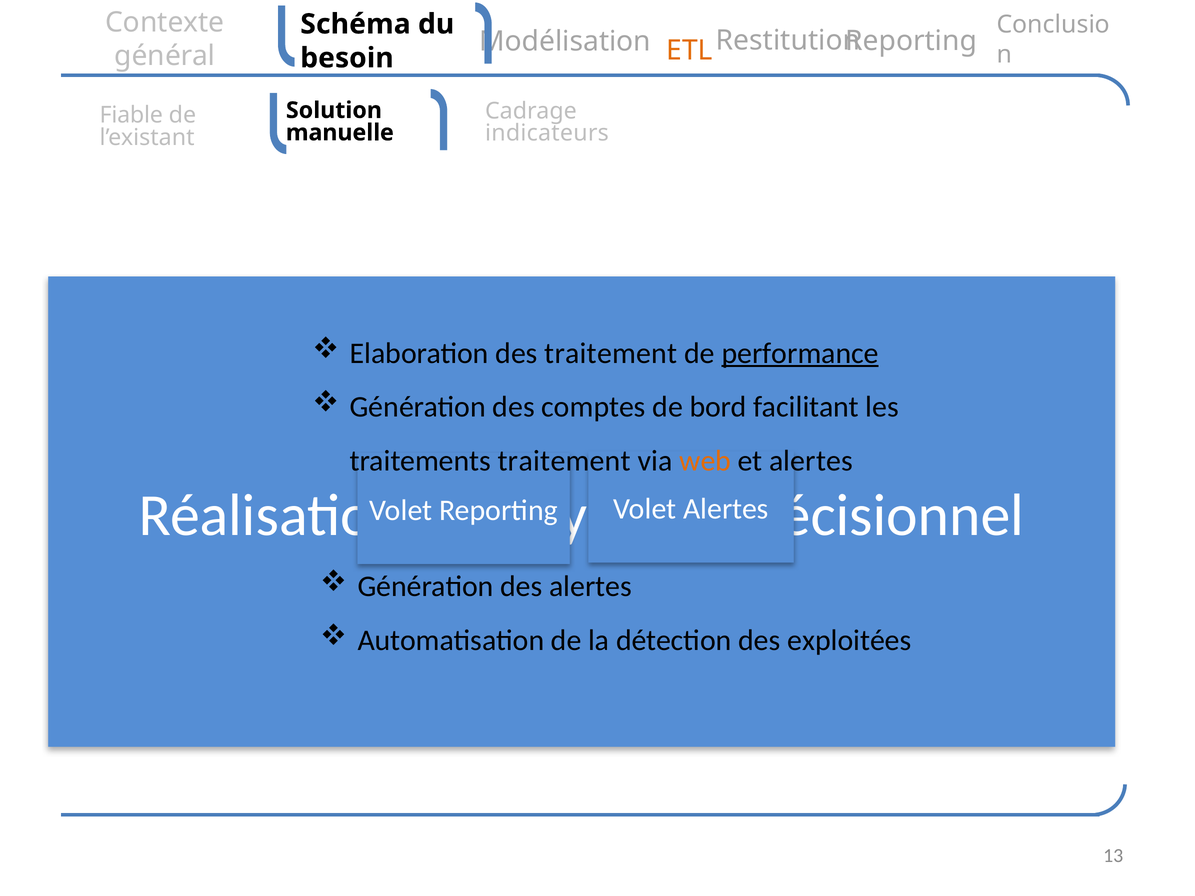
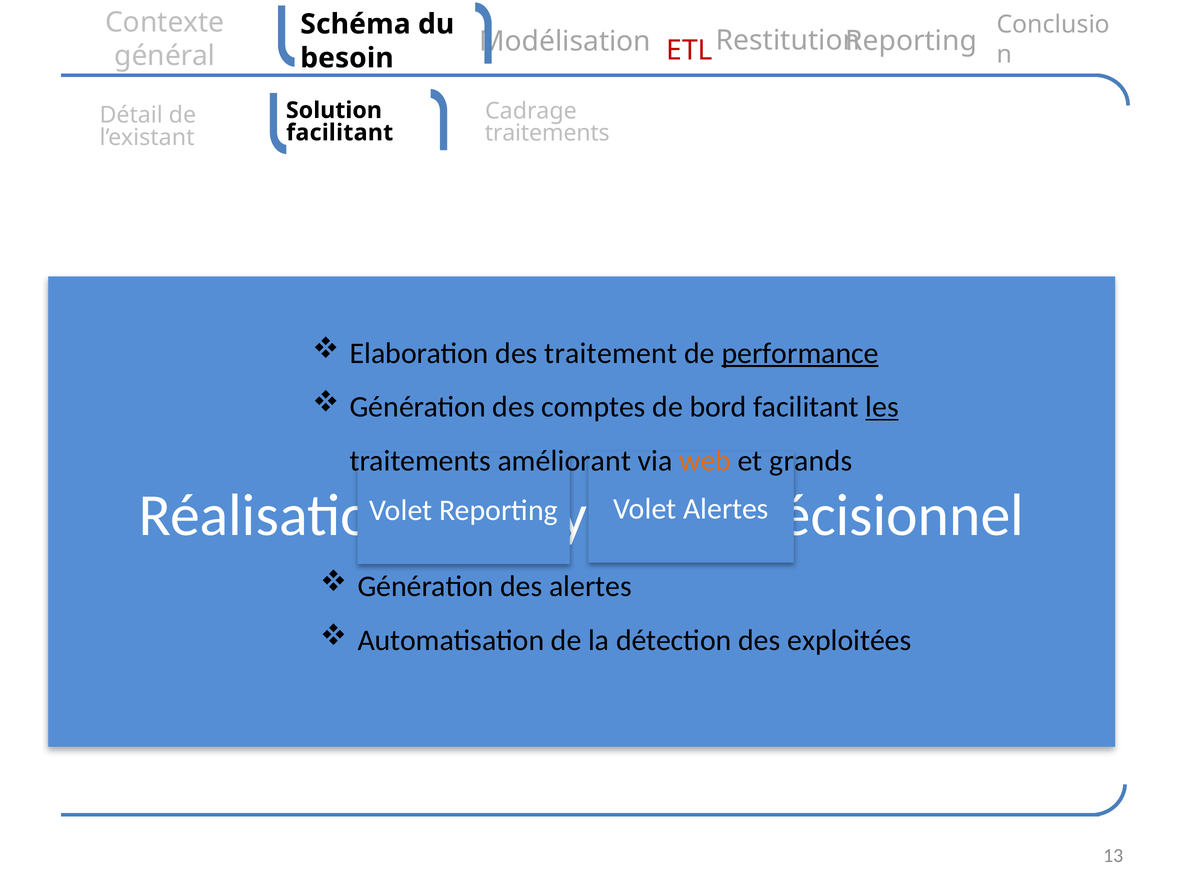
ETL colour: orange -> red (689, 50)
Fiable: Fiable -> Détail (131, 115)
indicateurs: indicateurs -> traitements (547, 133)
manuelle: manuelle -> facilitant (340, 133)
les underline: none -> present (882, 407)
traitements traitement: traitement -> améliorant (564, 461)
et alertes: alertes -> grands (811, 461)
